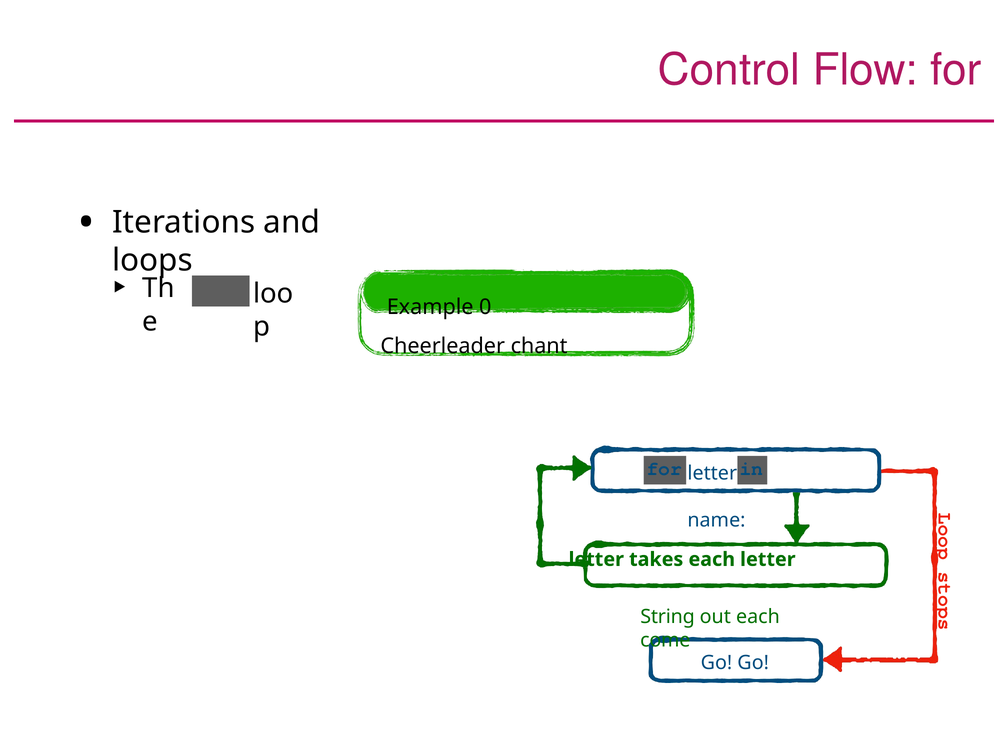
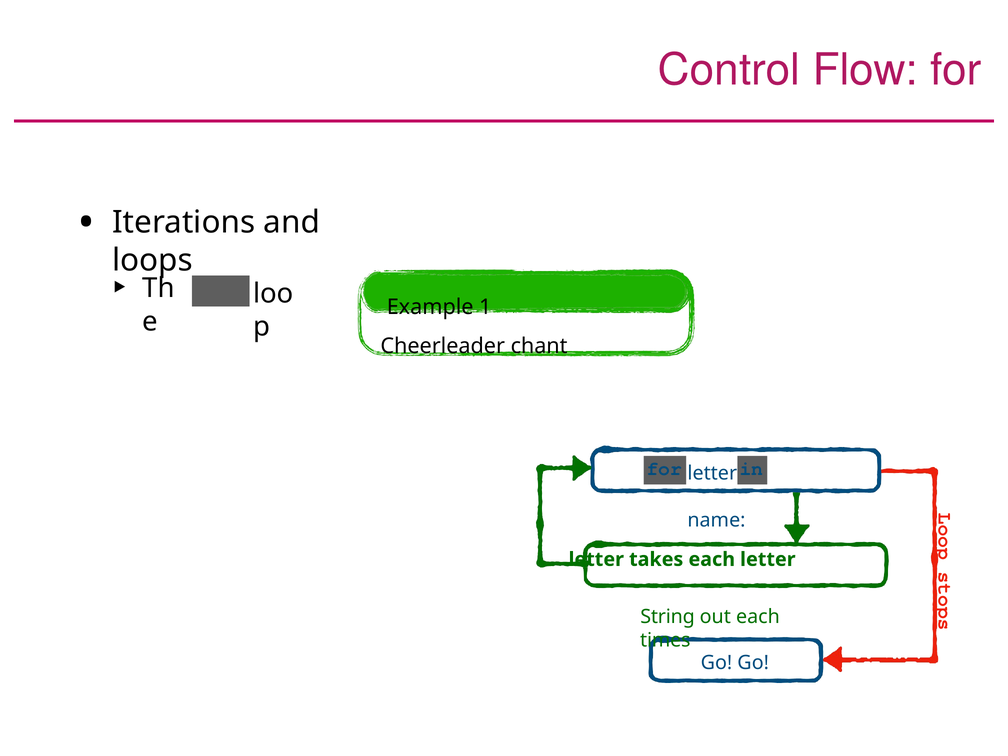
0: 0 -> 1 (485, 307)
come: come -> times (665, 640)
